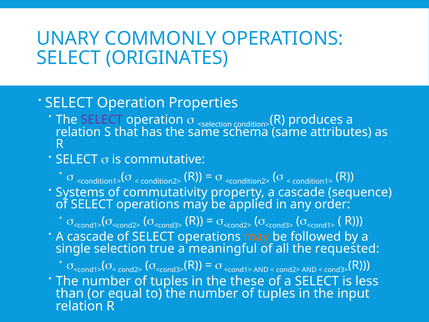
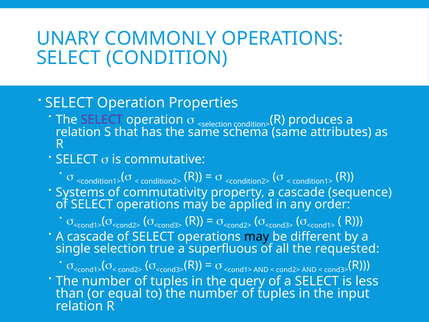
ORIGINATES: ORIGINATES -> CONDITION (167, 58)
may colour: orange -> black (257, 236)
followed: followed -> different (316, 236)
meaningful: meaningful -> superfluous (223, 248)
these: these -> query (247, 281)
